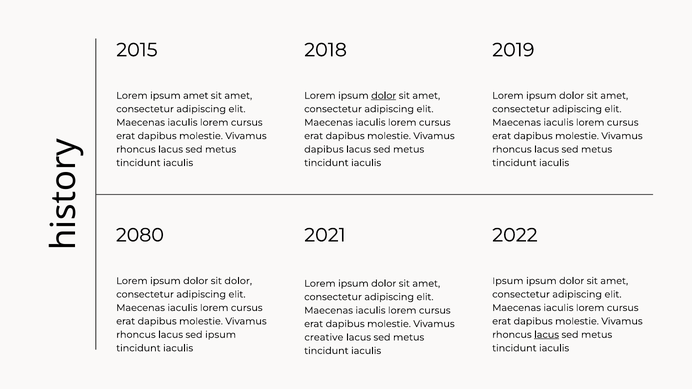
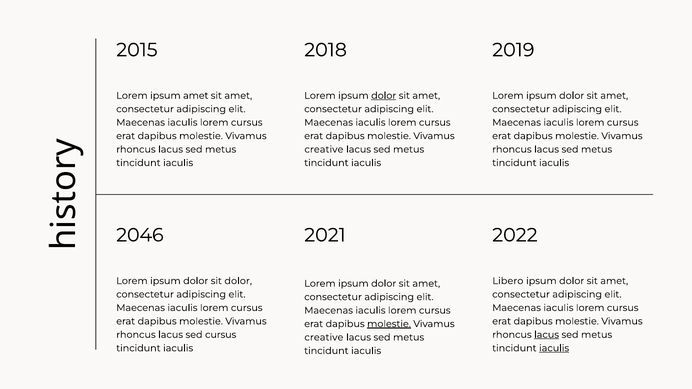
dapibus: dapibus -> creative (324, 149)
2080: 2080 -> 2046 (140, 235)
Ipsum: Ipsum -> Libero (508, 281)
molestie underline: none -> present (389, 324)
sed ipsum: ipsum -> cursus (221, 335)
iaculis underline: none -> present (554, 348)
